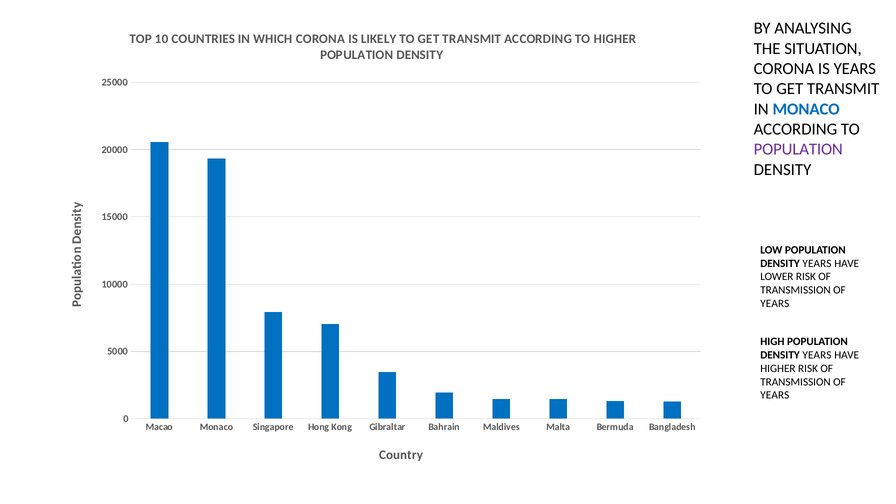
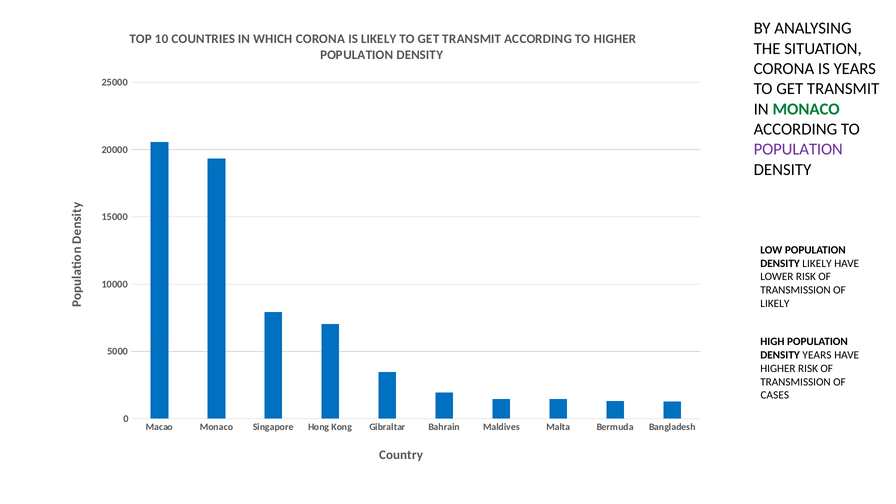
MONACO colour: blue -> green (806, 109)
YEARS: YEARS -> LIKELY (817, 263)
YEARS: YEARS -> LIKELY (775, 304)
YEARS: YEARS -> CASES (775, 395)
